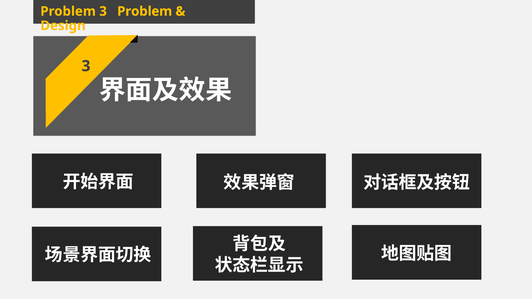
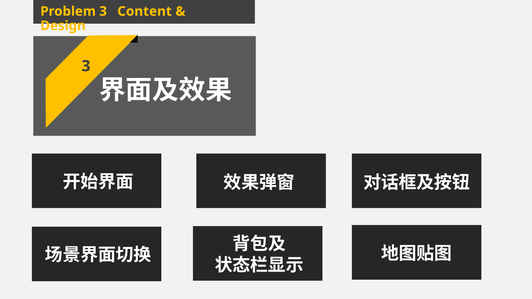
3 Problem: Problem -> Content (145, 11)
